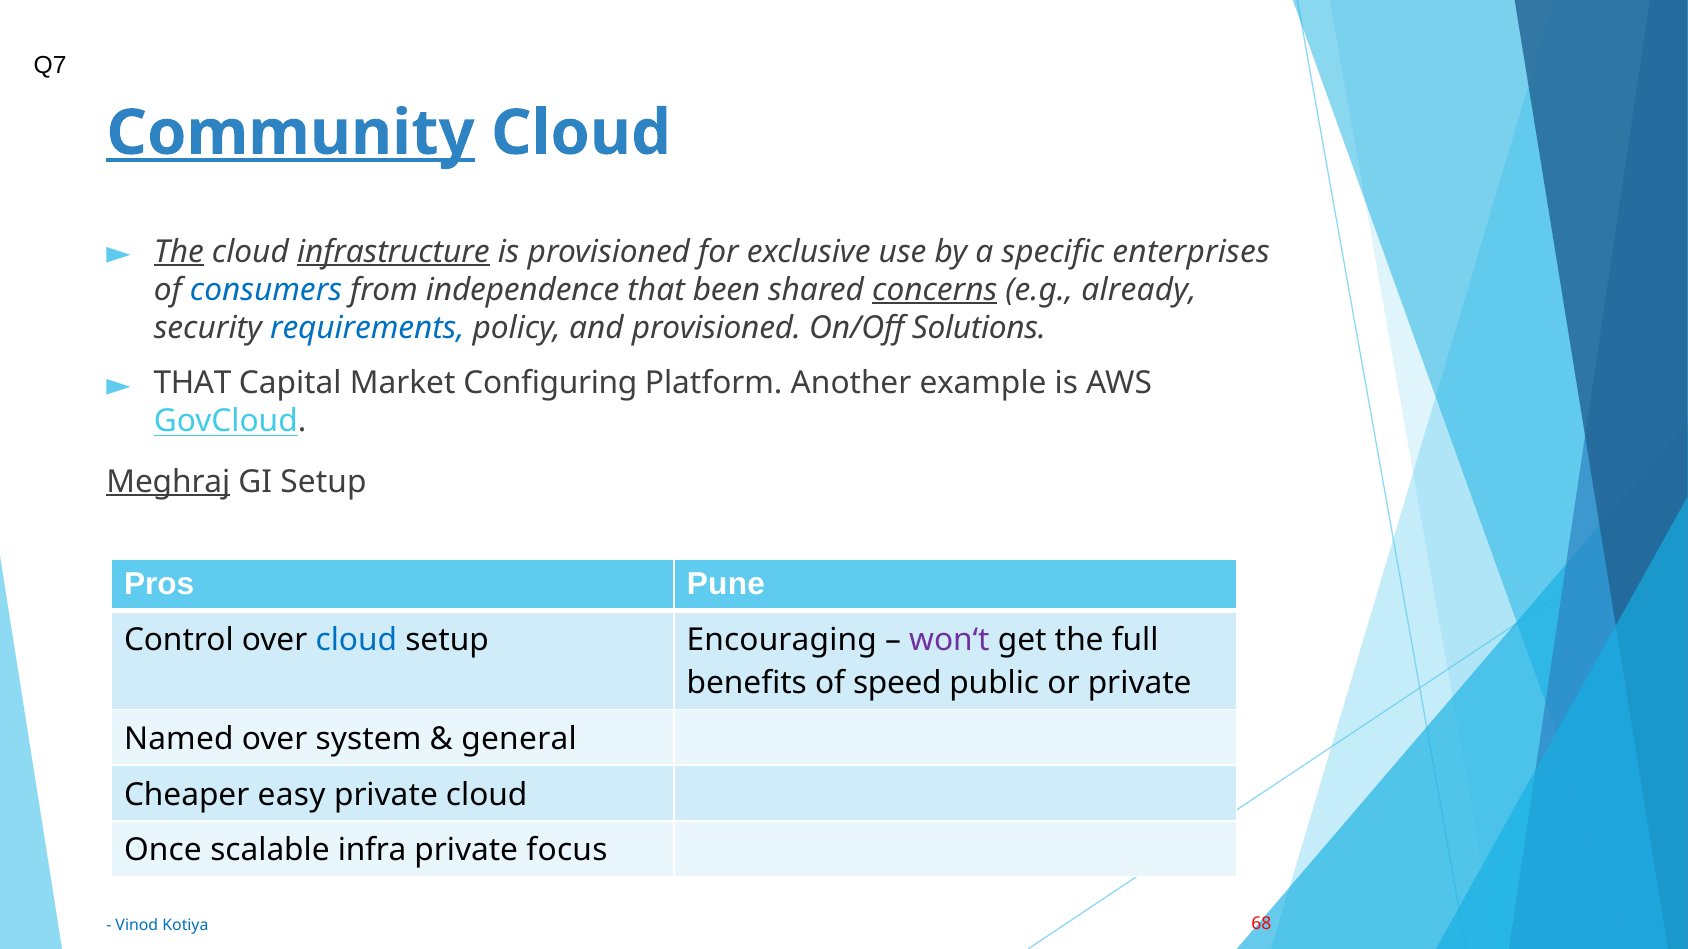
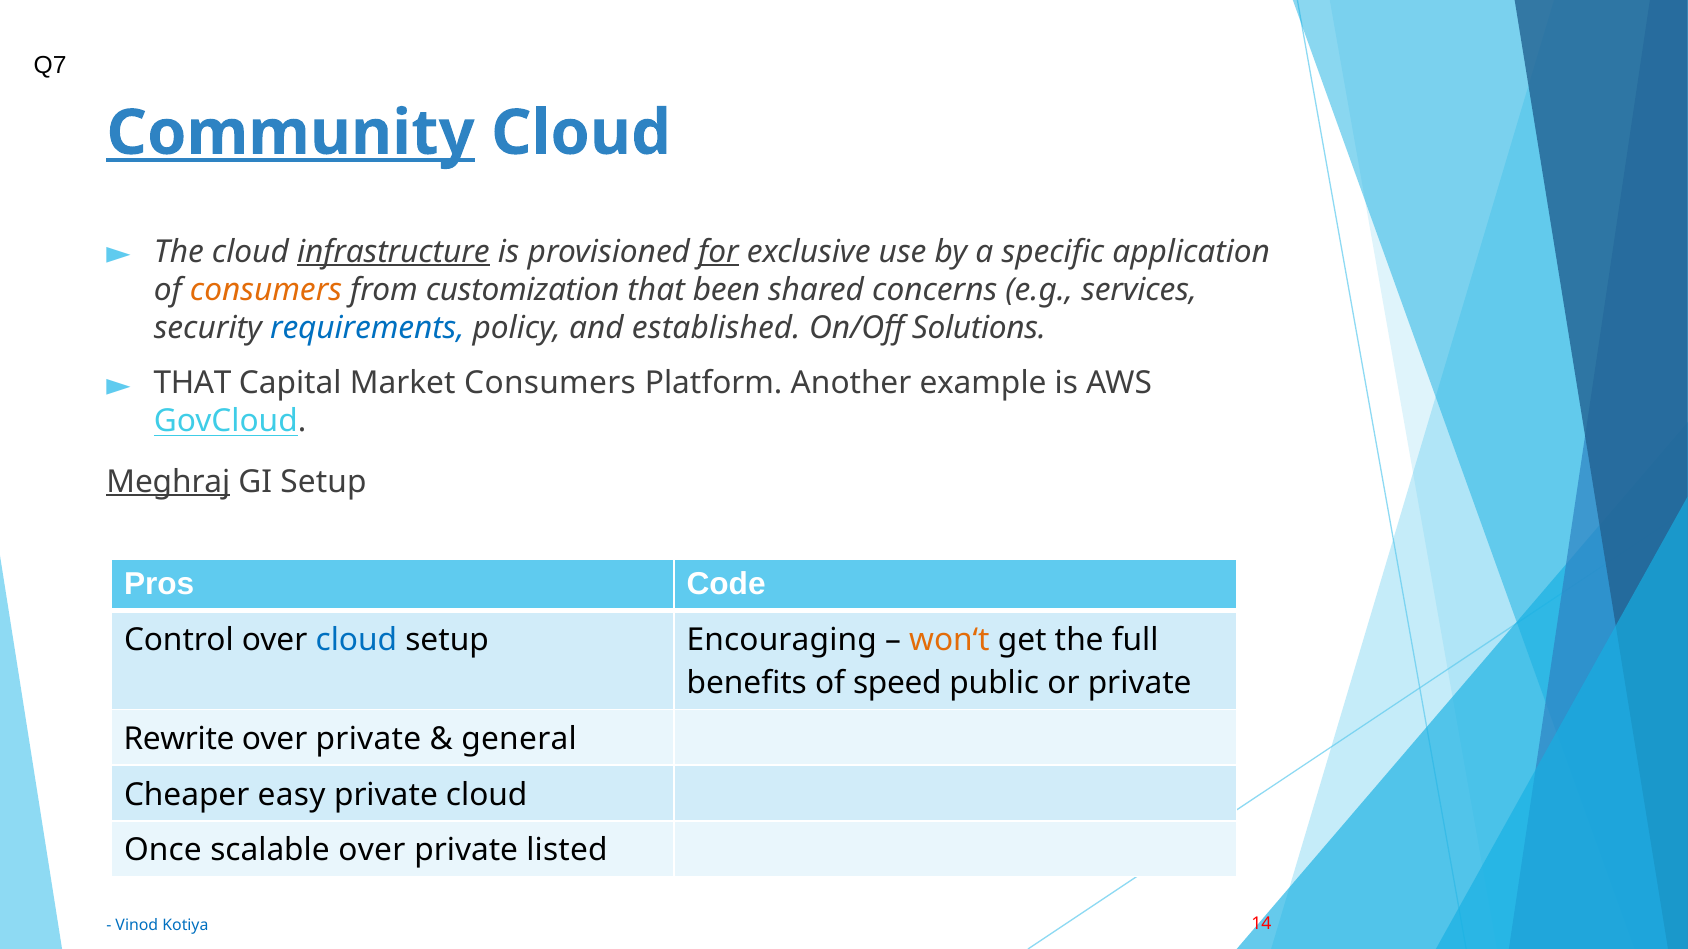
The underline: present -> none (179, 252)
for underline: none -> present (718, 252)
enterprises: enterprises -> application (1191, 252)
consumers colour: blue -> orange (266, 290)
independence: independence -> customization (523, 290)
concerns underline: present -> none (935, 290)
already: already -> services (1139, 290)
and provisioned: provisioned -> established (716, 328)
Market Configuring: Configuring -> Consumers (550, 383)
Pune: Pune -> Code (726, 584)
won‘t colour: purple -> orange (949, 641)
Named: Named -> Rewrite (179, 739)
system: system -> private (368, 739)
scalable infra: infra -> over (372, 851)
focus: focus -> listed (567, 851)
68: 68 -> 14 (1262, 924)
